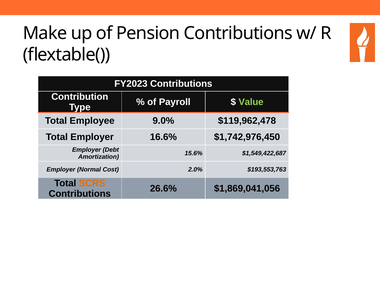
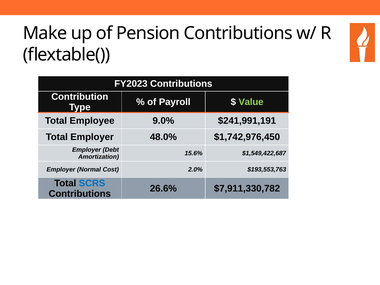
$119,962,478: $119,962,478 -> $241,991,191 (247, 121)
16.6%: 16.6% -> 48.0% (163, 137)
SCRS colour: orange -> blue (92, 183)
$1,869,041,056: $1,869,041,056 -> $7,911,330,782 (247, 188)
